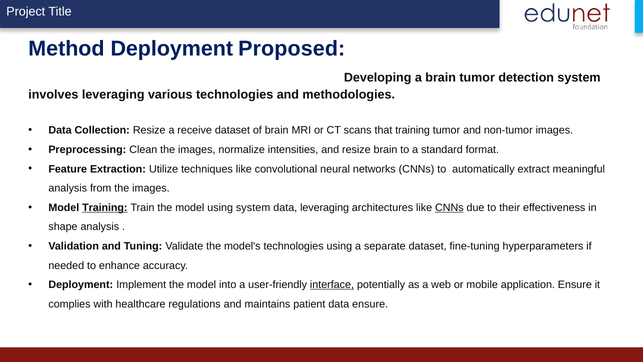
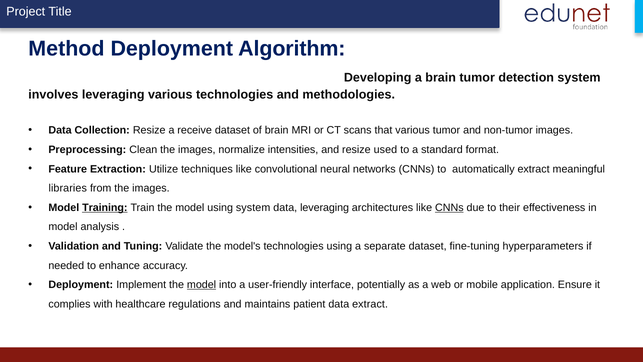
Proposed: Proposed -> Algorithm (292, 49)
that training: training -> various (413, 130)
resize brain: brain -> used (385, 150)
analysis: analysis -> libraries (68, 188)
shape: shape -> model (63, 227)
model underline: none -> present (202, 285)
interface underline: present -> none (332, 285)
data ensure: ensure -> extract (370, 304)
